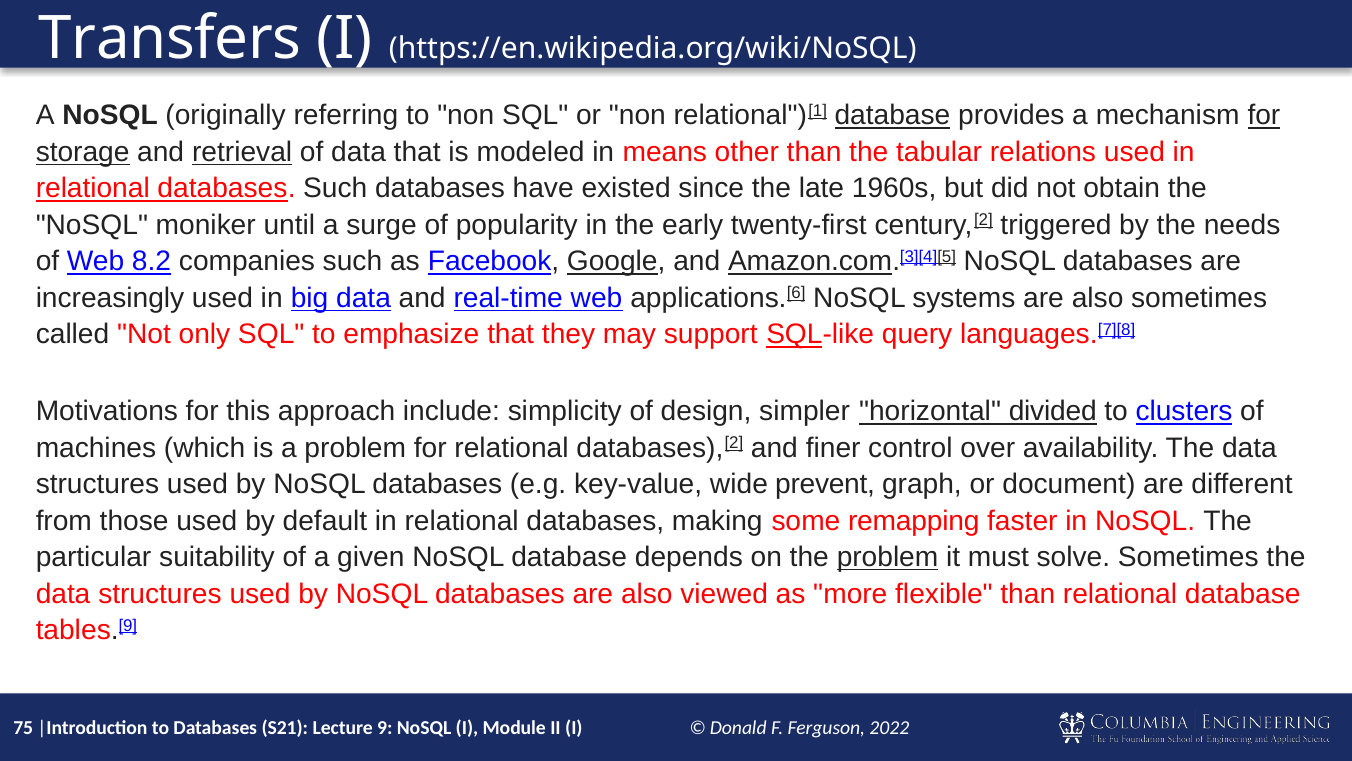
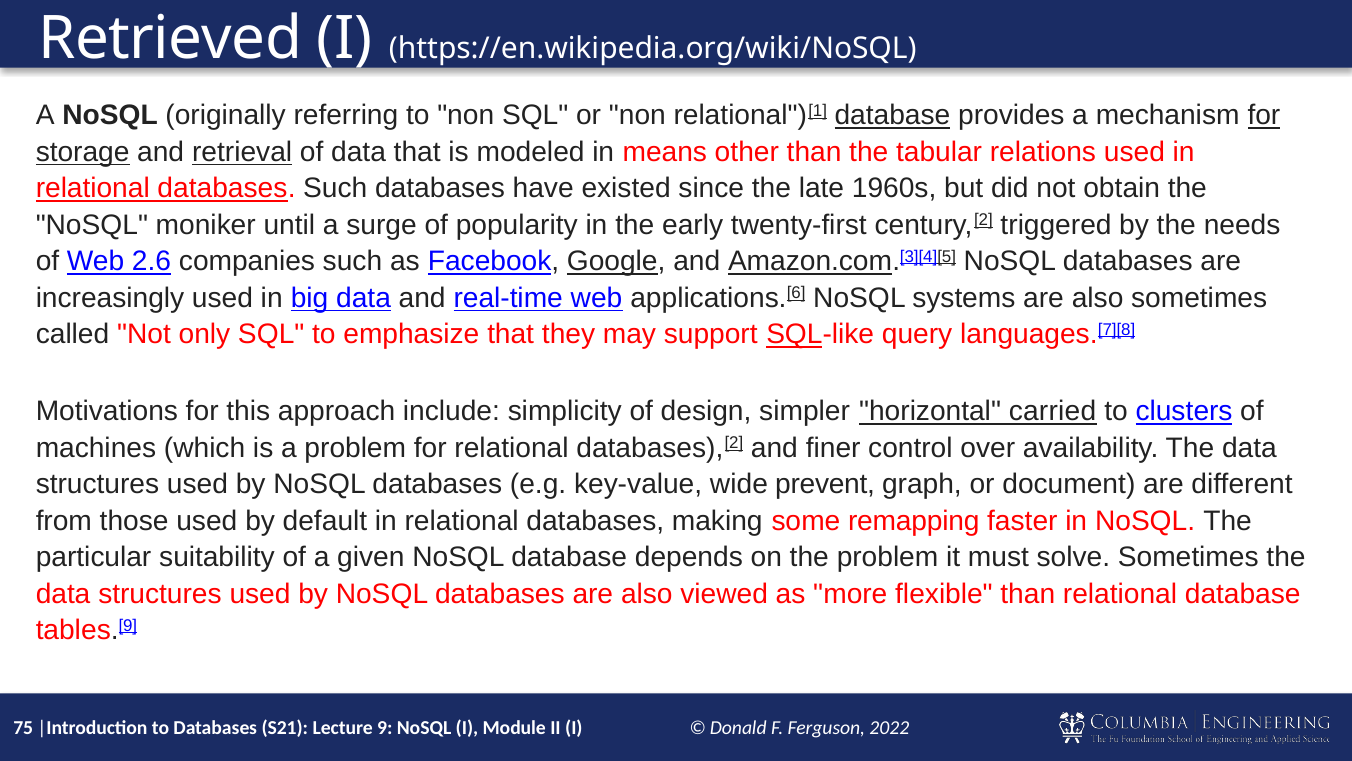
Transfers: Transfers -> Retrieved (170, 39)
8.2: 8.2 -> 2.6 (151, 261)
divided: divided -> carried (1052, 411)
problem underline: present -> none (888, 557)
